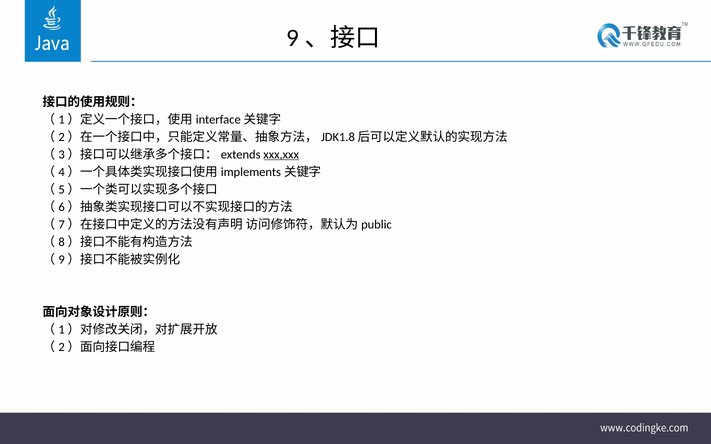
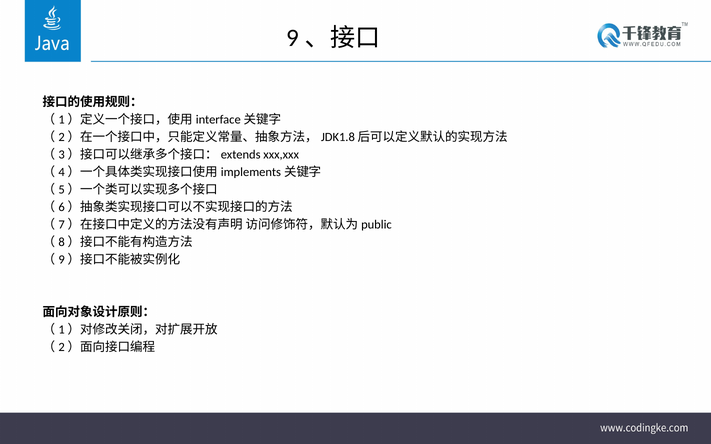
xxx,xxx underline: present -> none (281, 155)
